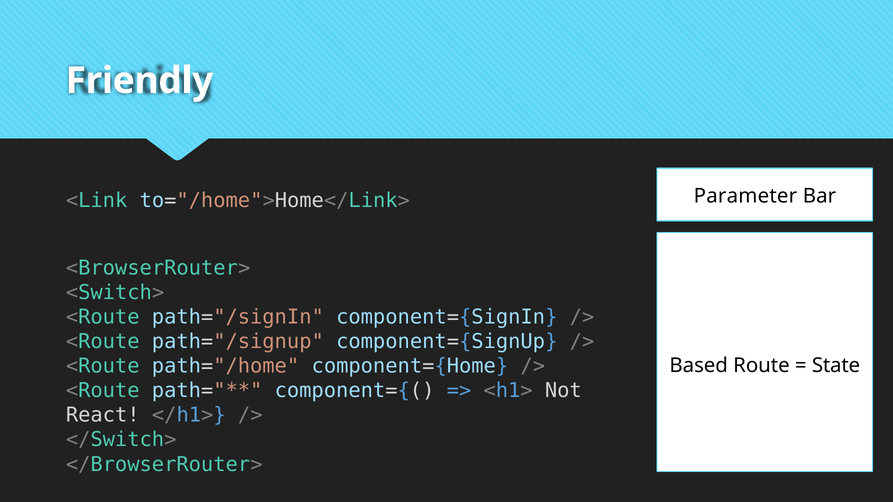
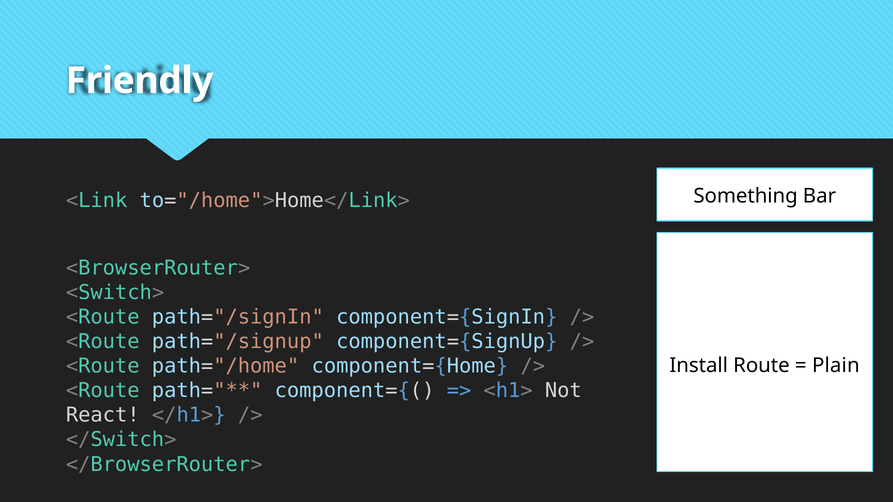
Parameter: Parameter -> Something (746, 196)
Based: Based -> Install (699, 366)
State: State -> Plain (836, 366)
